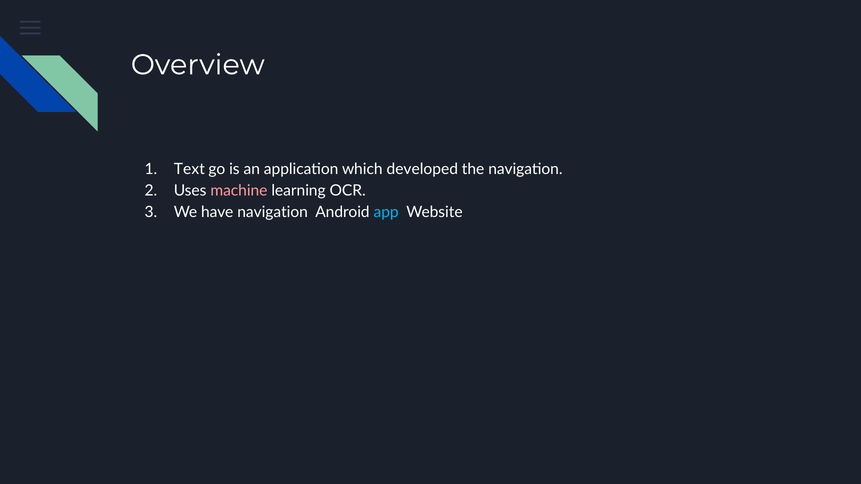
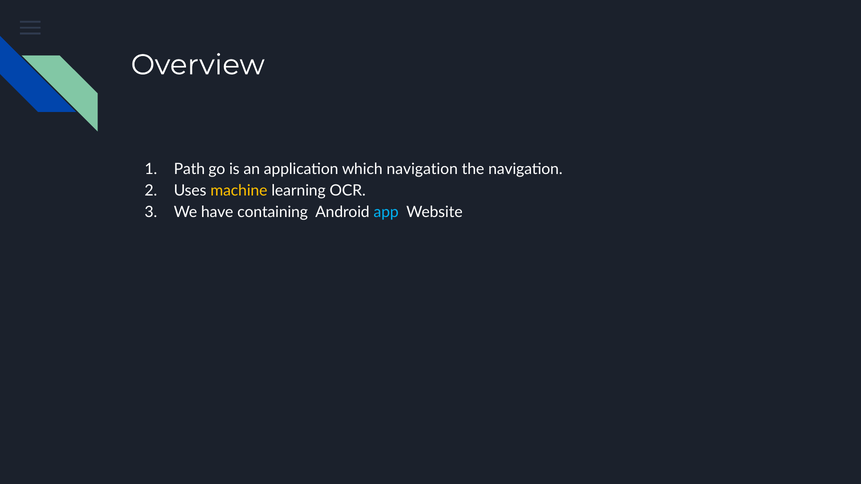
Text: Text -> Path (189, 169)
which developed: developed -> navigation (422, 169)
machine colour: pink -> yellow (239, 191)
have navigation: navigation -> containing (273, 212)
